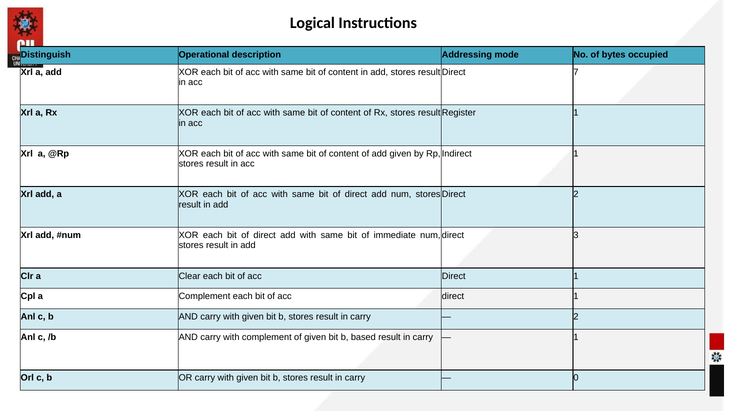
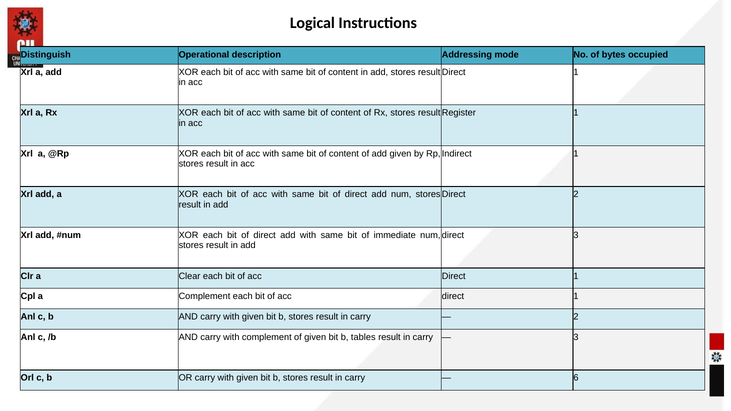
7: 7 -> 1 (576, 72)
based: based -> tables (363, 337)
1: 1 -> 3 (576, 337)
0: 0 -> 6 (576, 378)
